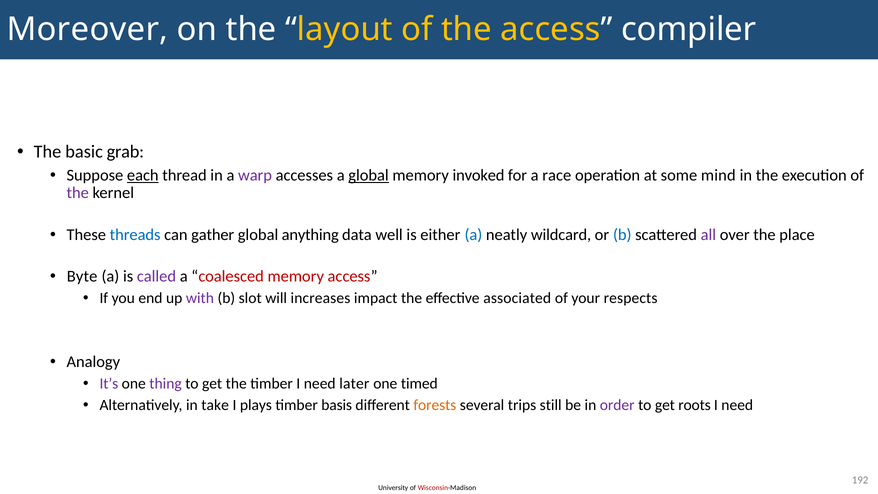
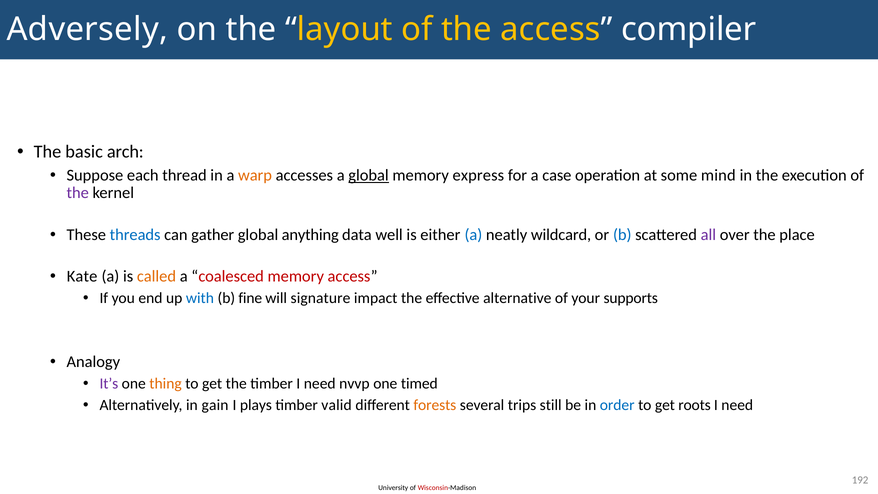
Moreover: Moreover -> Adversely (87, 29)
grab: grab -> arch (125, 152)
each underline: present -> none (143, 175)
warp colour: purple -> orange (255, 175)
invoked: invoked -> express (478, 175)
race: race -> case (557, 175)
Byte: Byte -> Kate (82, 276)
called colour: purple -> orange (156, 276)
with colour: purple -> blue (200, 298)
slot: slot -> fine (250, 298)
increases: increases -> signature (320, 298)
associated: associated -> alternative (517, 298)
respects: respects -> supports (631, 298)
thing colour: purple -> orange (166, 384)
later: later -> nvvp (354, 384)
take: take -> gain (215, 405)
basis: basis -> valid (337, 405)
order colour: purple -> blue (617, 405)
